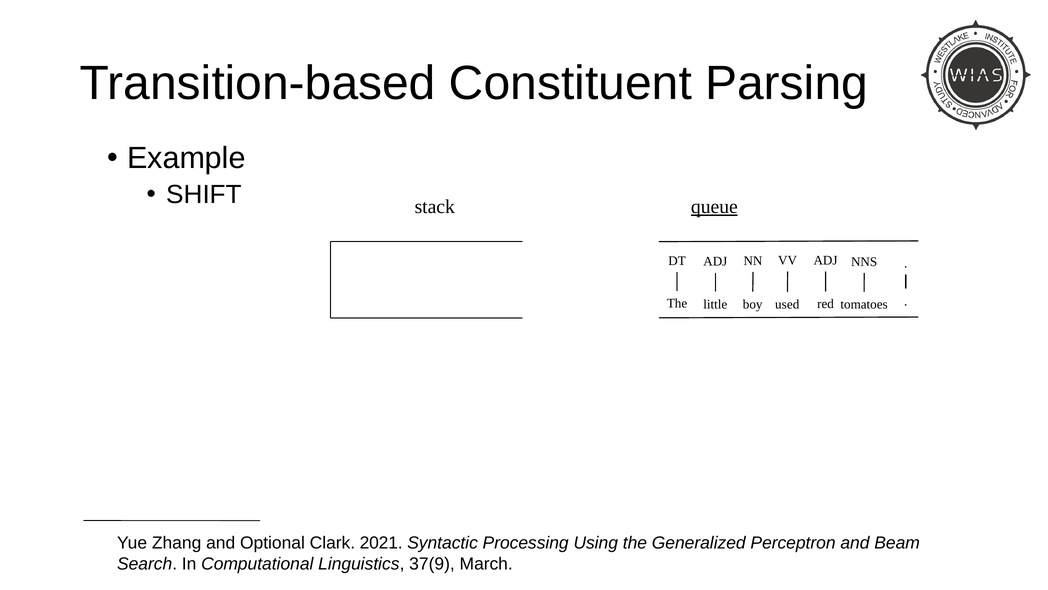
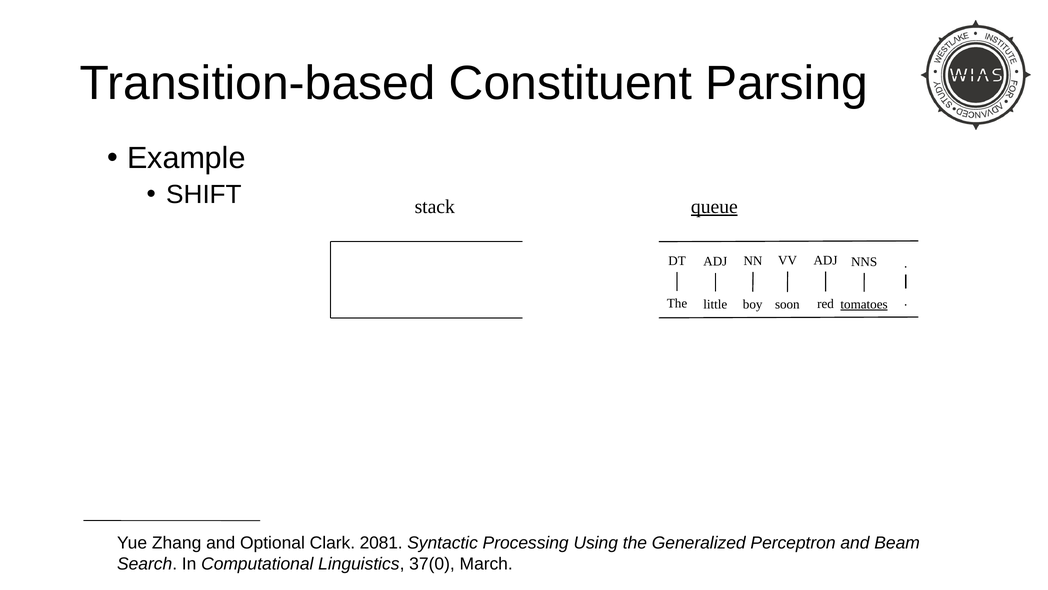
tomatoes underline: none -> present (864, 304)
used: used -> soon (787, 304)
2021: 2021 -> 2081 (381, 542)
37(9: 37(9 -> 37(0 (432, 563)
